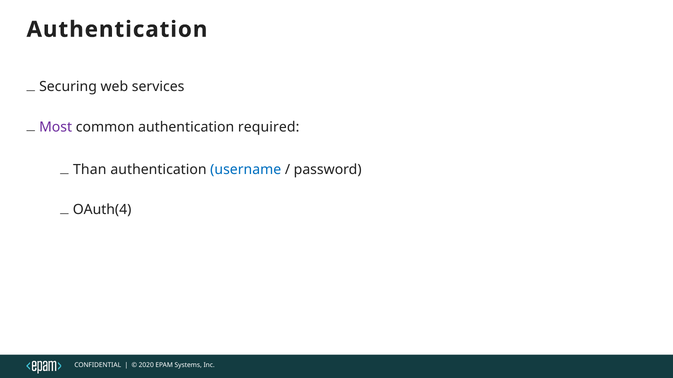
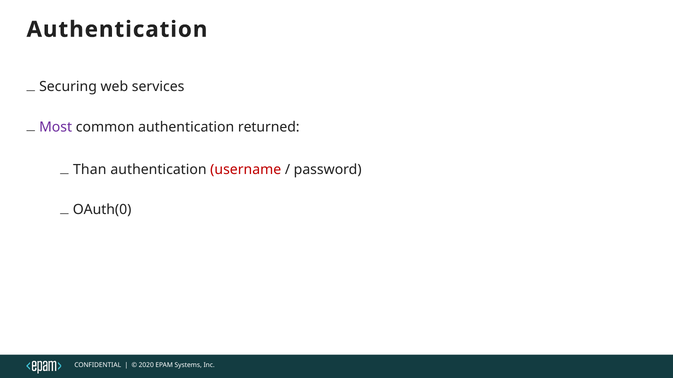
required: required -> returned (269, 127)
username colour: blue -> red (246, 170)
OAuth(4: OAuth(4 -> OAuth(0 (102, 210)
